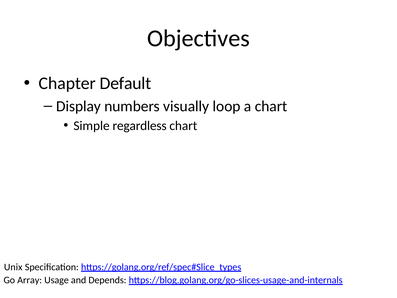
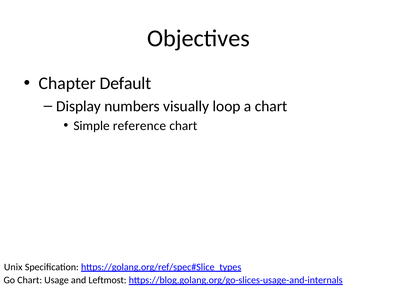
regardless: regardless -> reference (139, 126)
Go Array: Array -> Chart (30, 280)
Depends: Depends -> Leftmost (107, 280)
